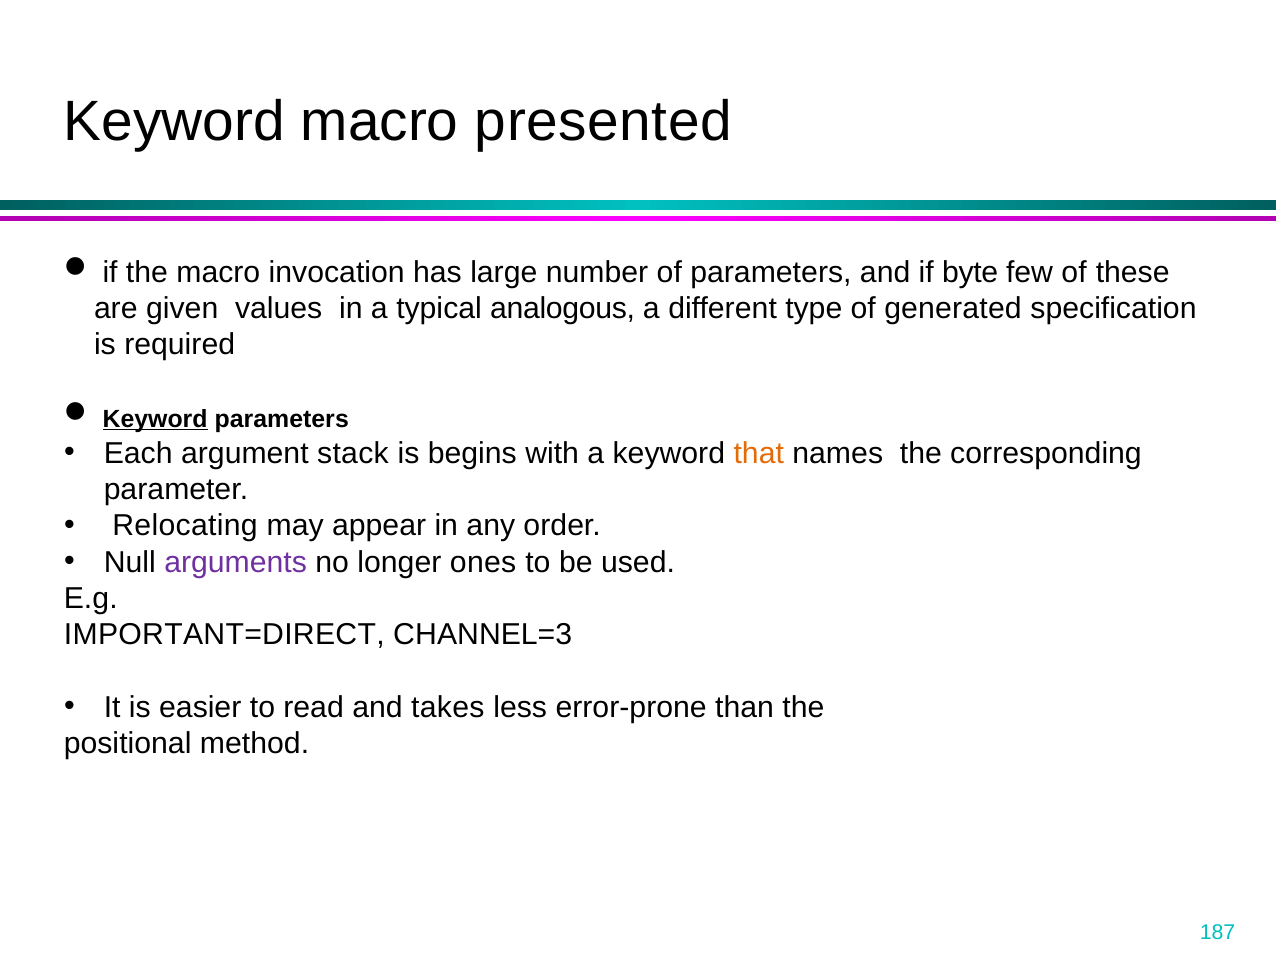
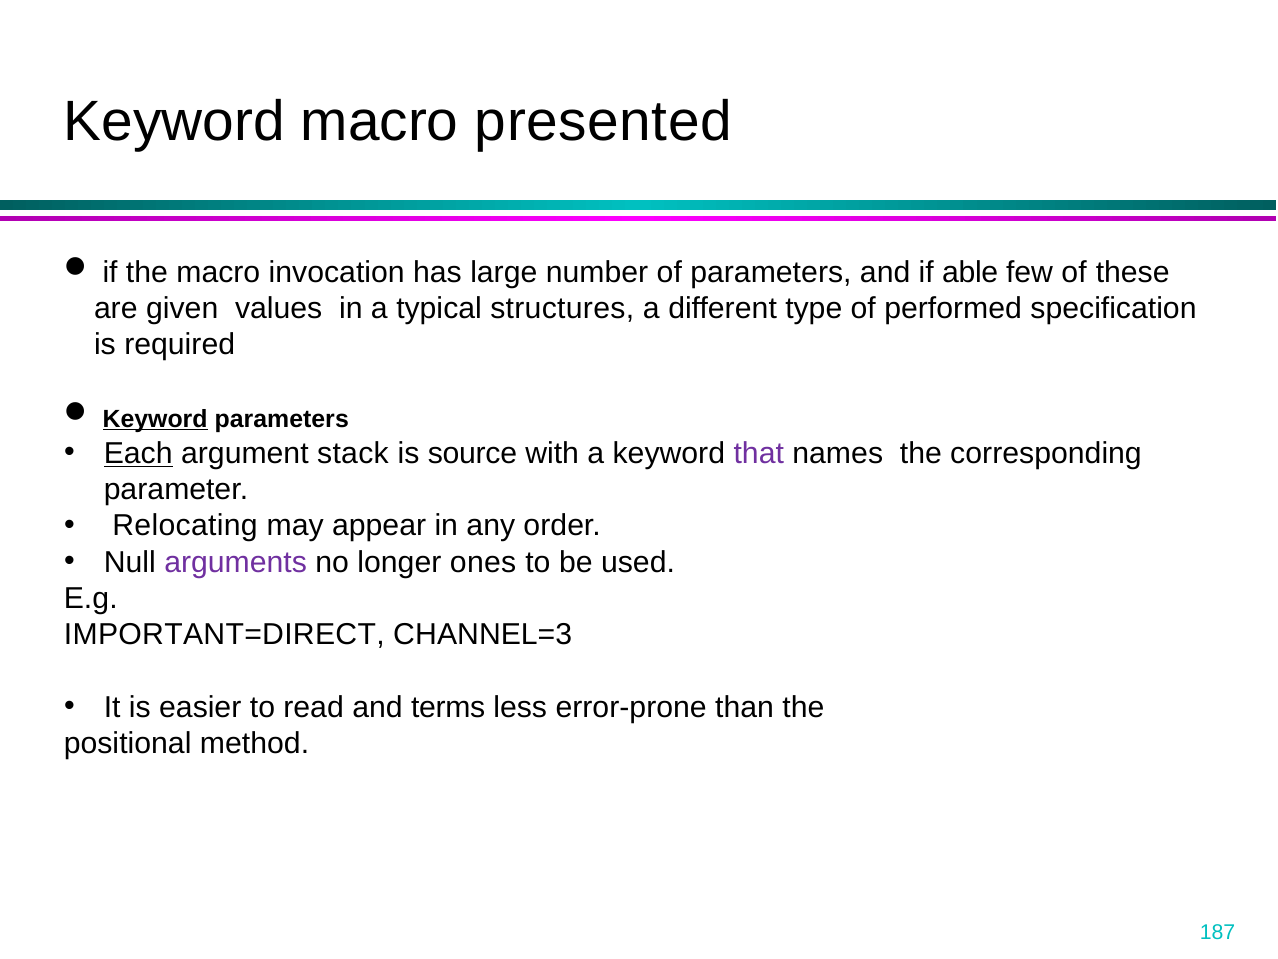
byte: byte -> able (970, 272)
analogous: analogous -> structures (562, 308)
generated: generated -> performed (953, 308)
Each underline: none -> present (138, 453)
begins: begins -> source (472, 453)
that colour: orange -> purple (759, 453)
takes: takes -> terms (448, 707)
